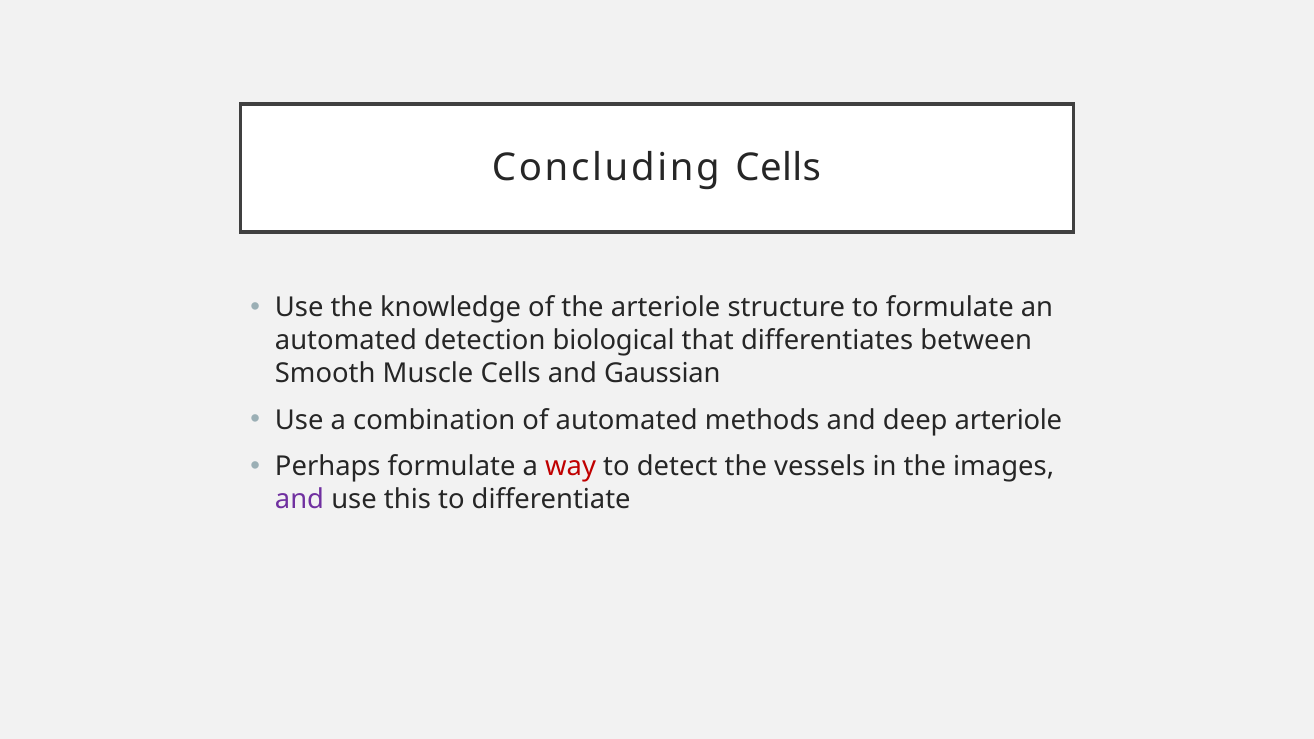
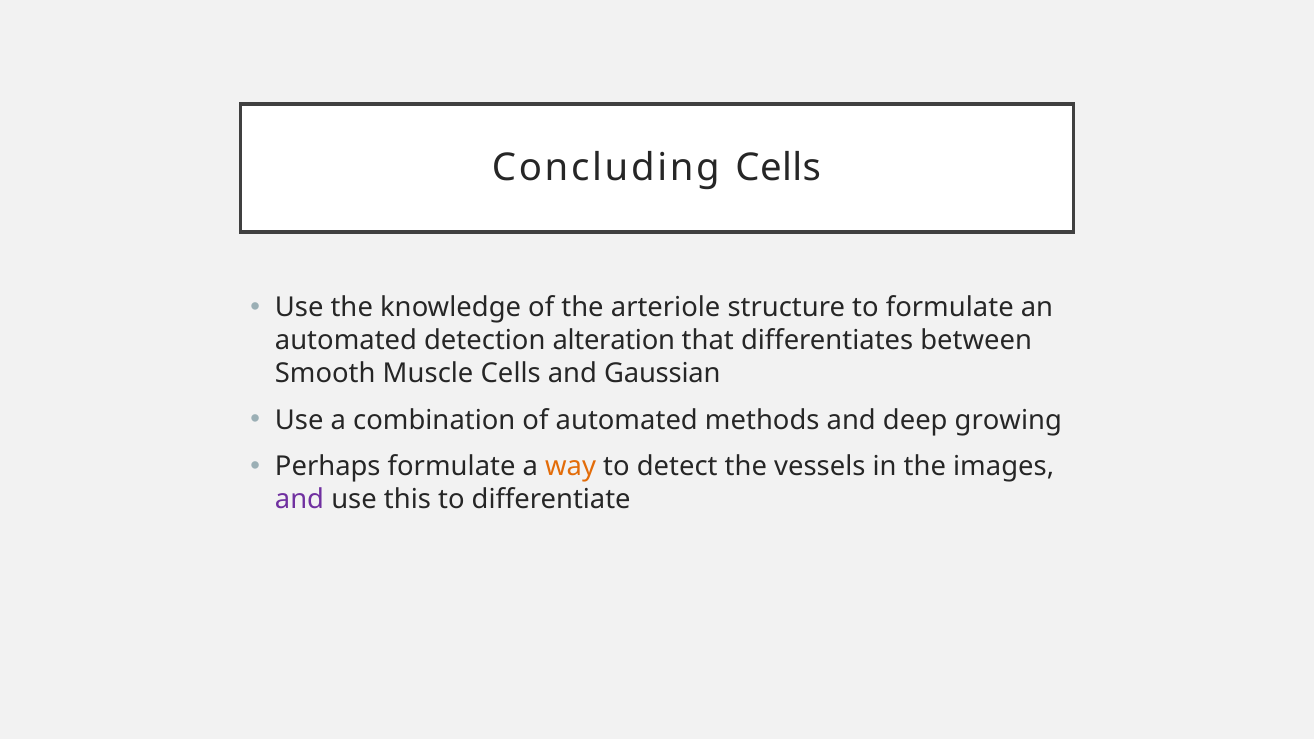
biological: biological -> alteration (614, 341)
deep arteriole: arteriole -> growing (1008, 420)
way colour: red -> orange (571, 467)
